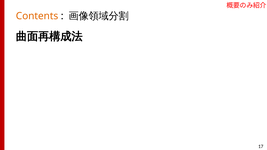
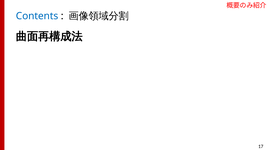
Contents colour: orange -> blue (37, 16)
